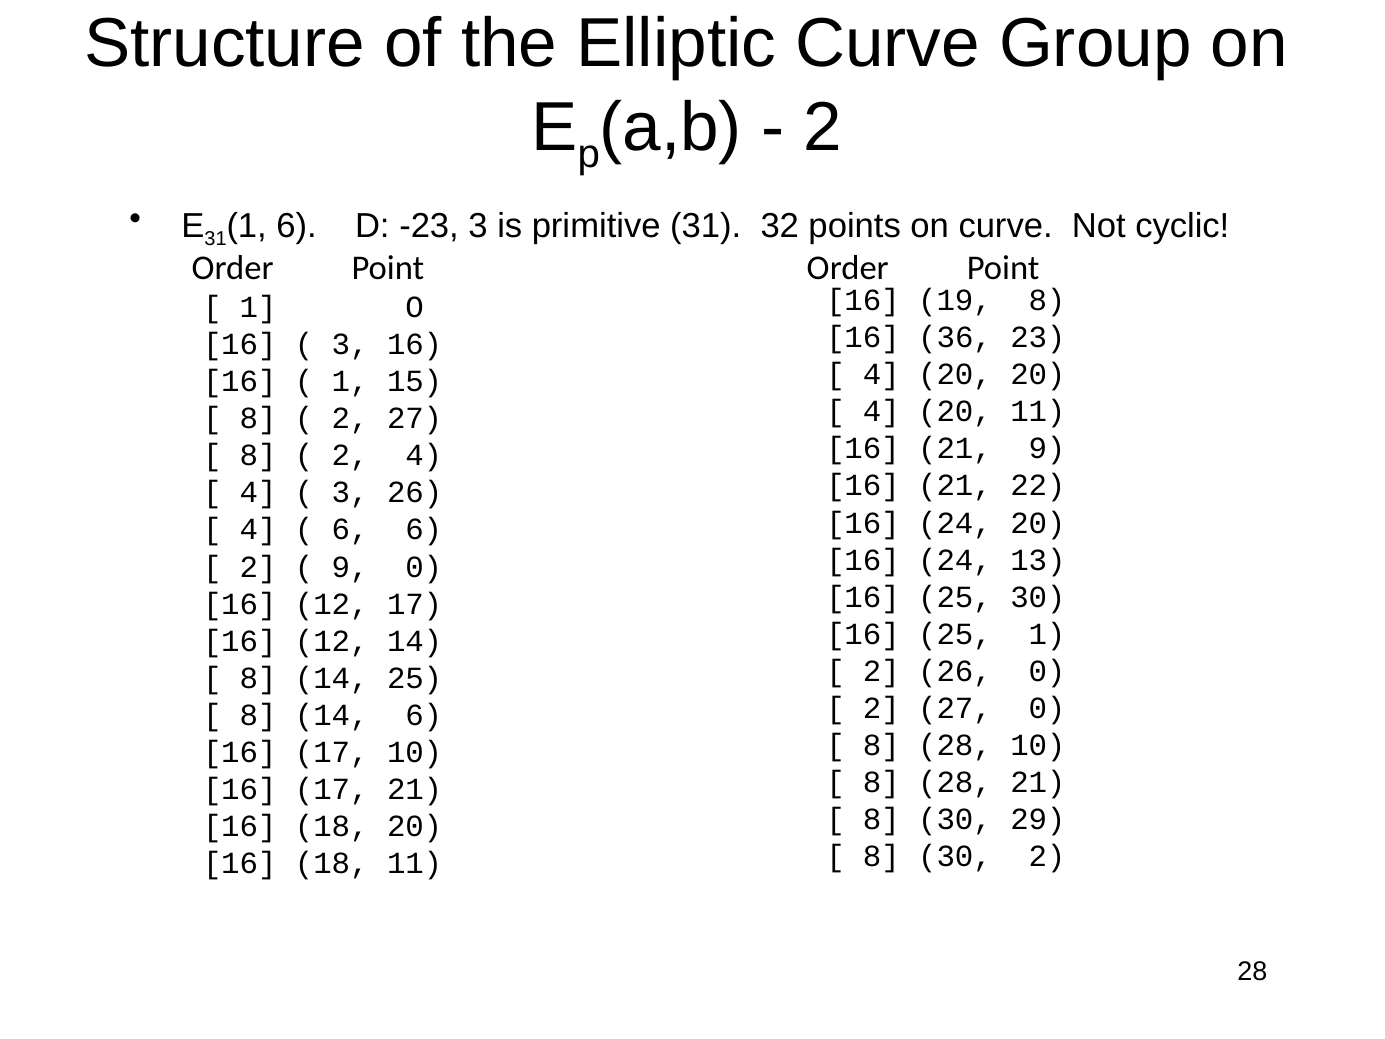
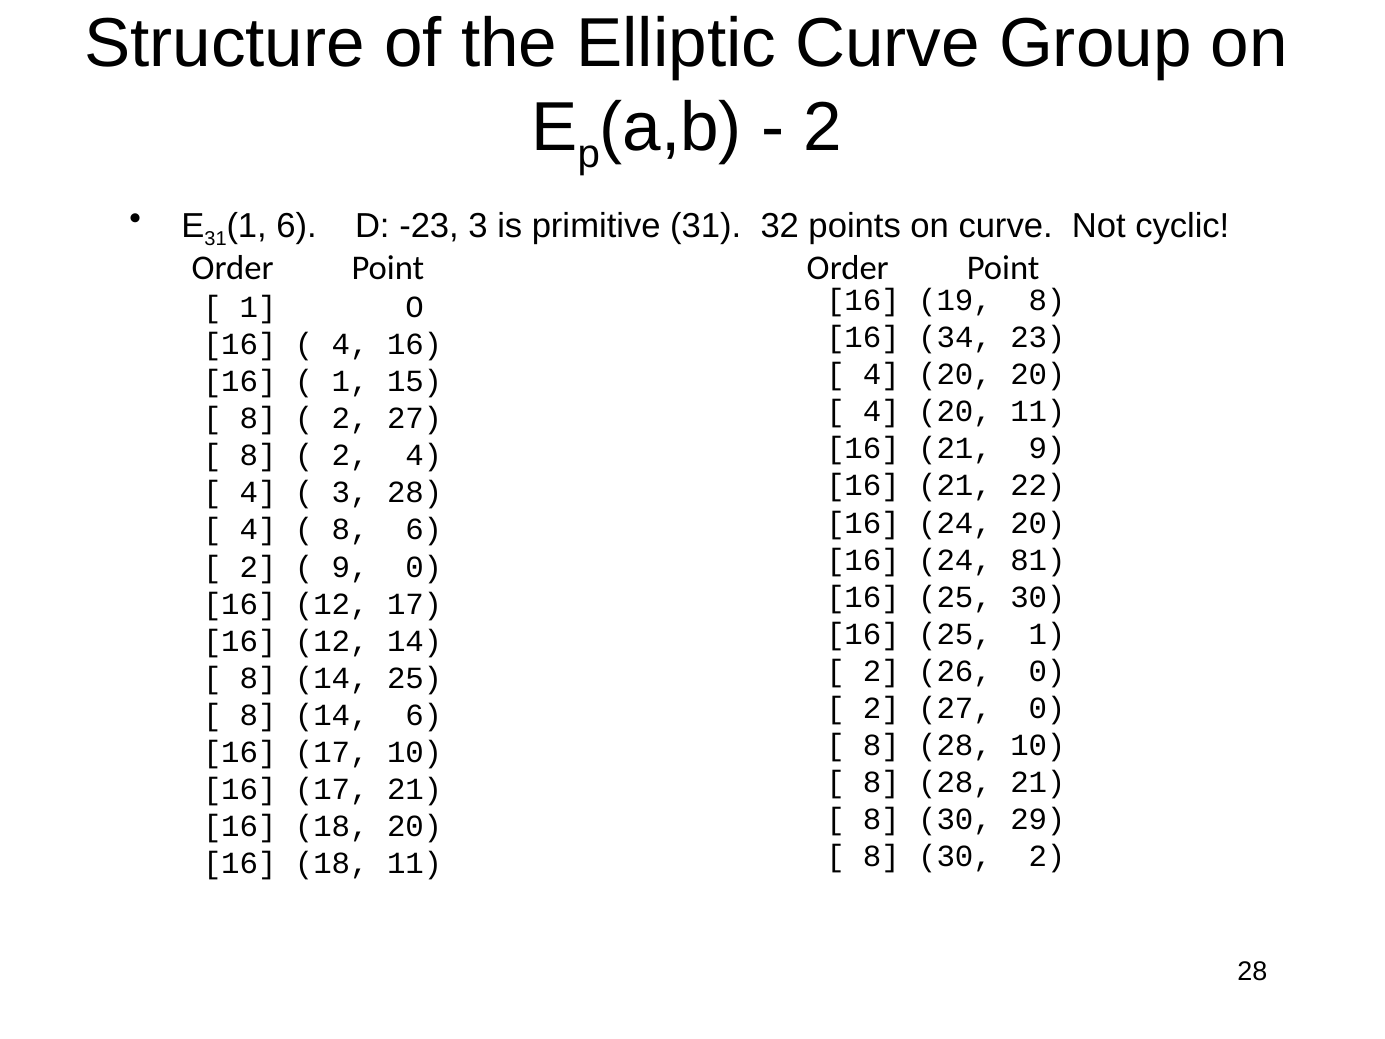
36: 36 -> 34 (955, 337)
3: 3 -> 4 (350, 344)
3 26: 26 -> 28 (415, 493)
6: 6 -> 8 (350, 530)
13: 13 -> 81 (1038, 560)
